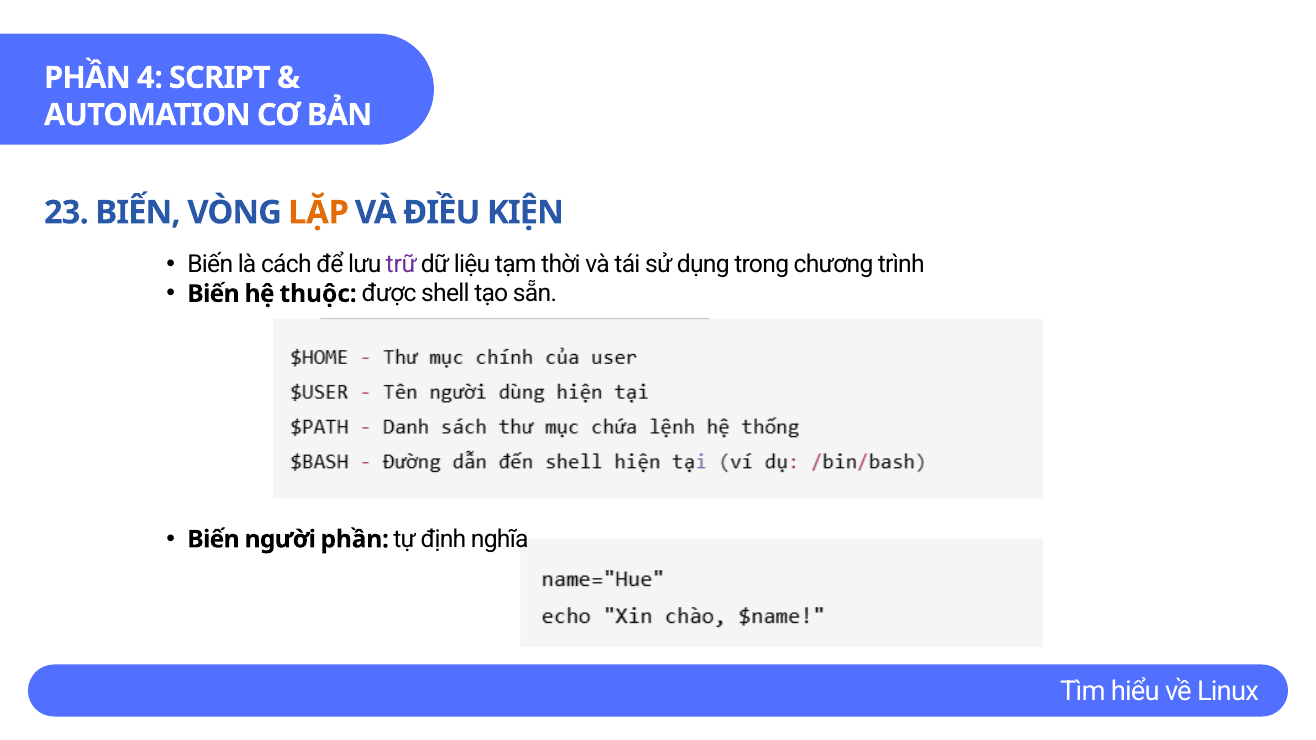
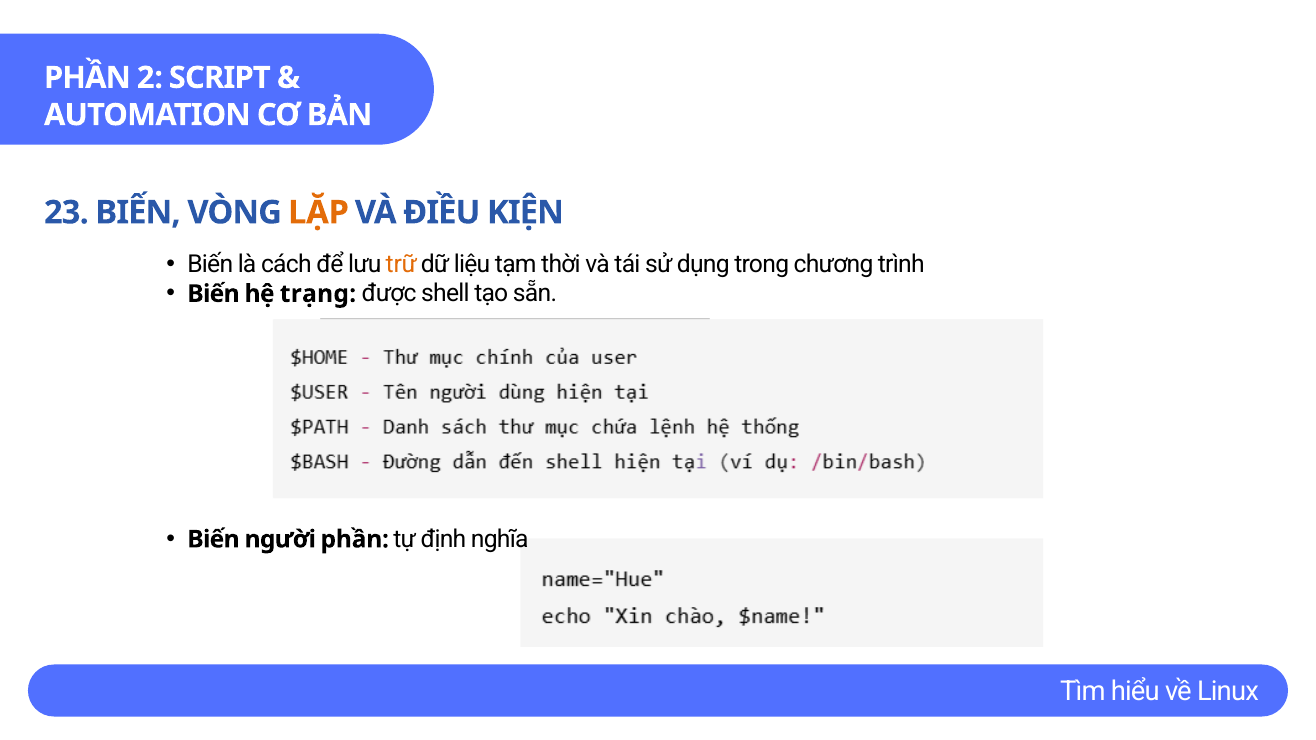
4: 4 -> 2 (150, 78)
trữ colour: purple -> orange (401, 264)
thuộc: thuộc -> trạng (318, 294)
